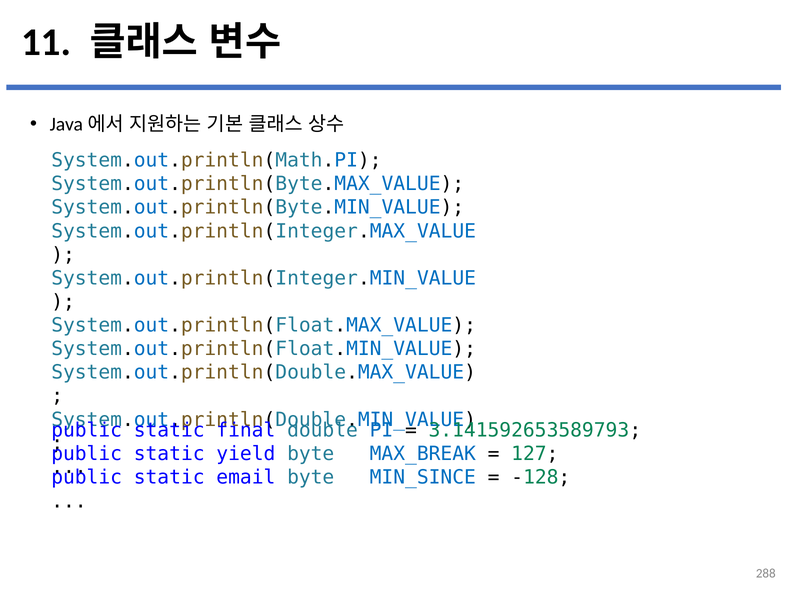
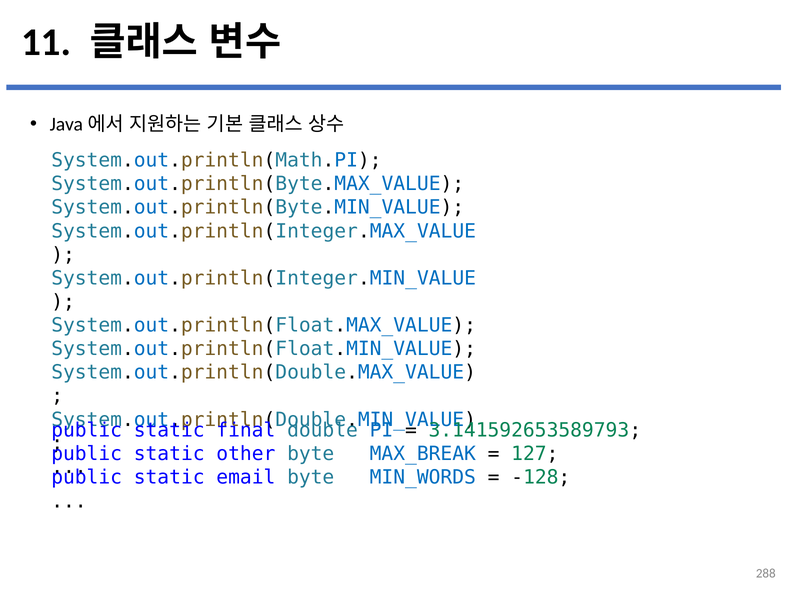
yield: yield -> other (246, 454)
MIN_SINCE: MIN_SINCE -> MIN_WORDS (423, 477)
